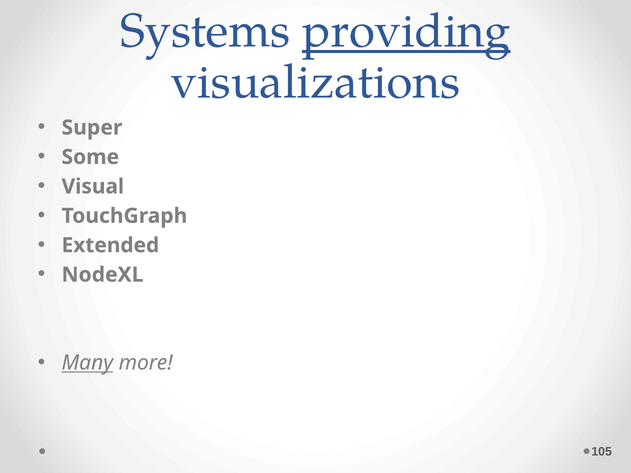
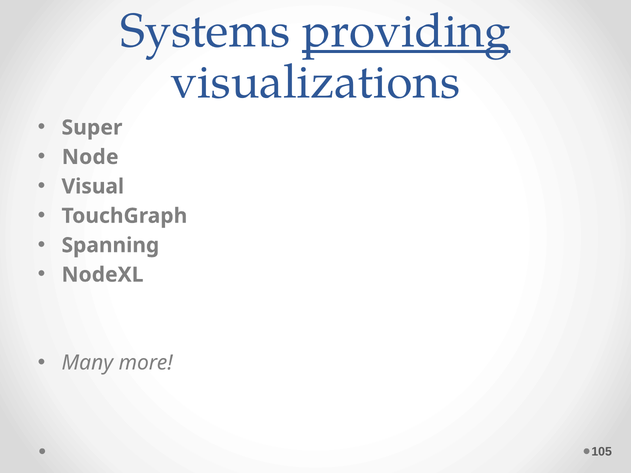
Some: Some -> Node (90, 157)
Extended: Extended -> Spanning (110, 245)
Many underline: present -> none (87, 363)
